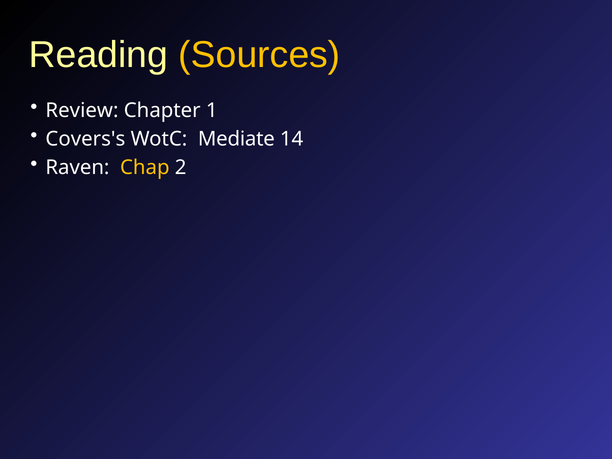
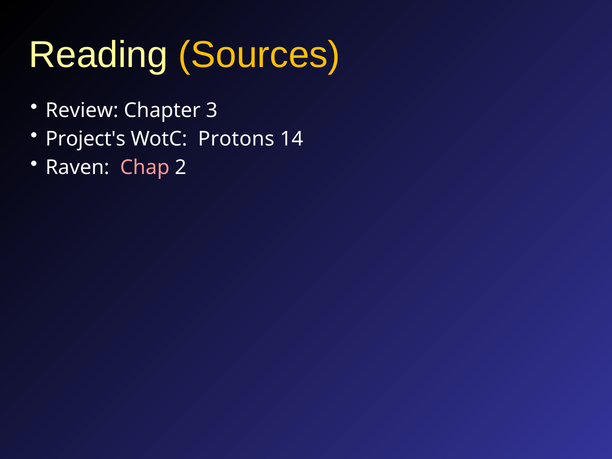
1: 1 -> 3 (212, 110)
Covers's: Covers's -> Project's (86, 139)
Mediate: Mediate -> Protons (236, 139)
Chap colour: yellow -> pink (145, 167)
